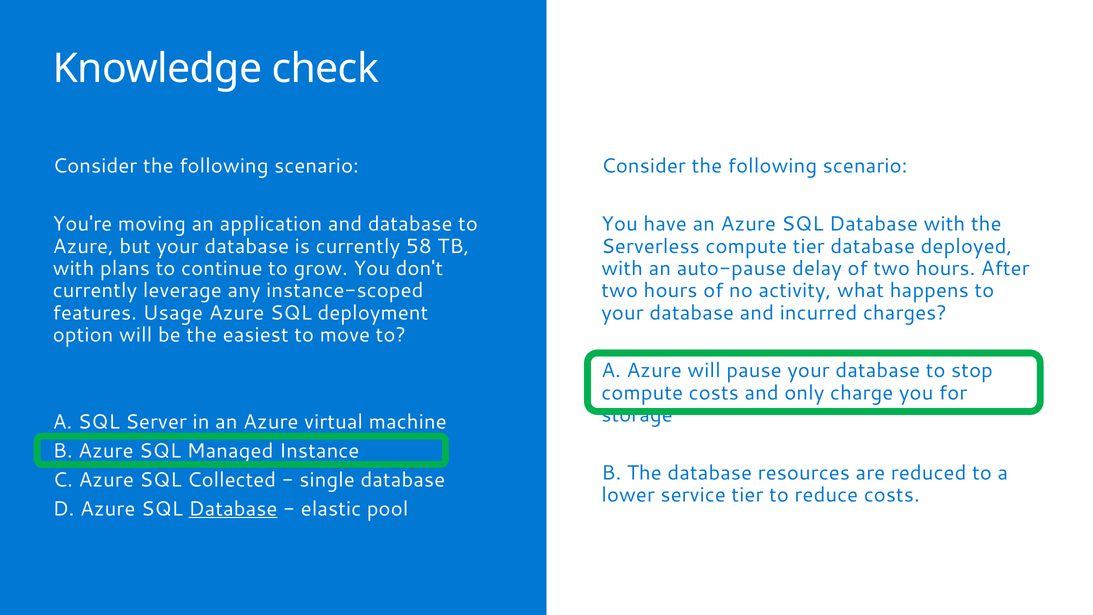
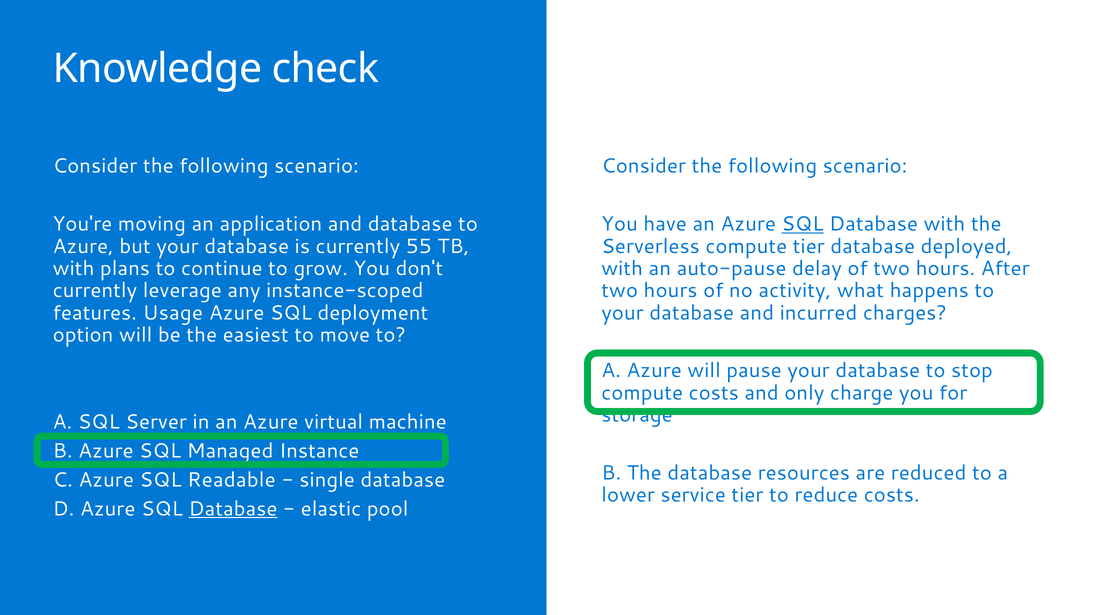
SQL underline: none -> present (803, 224)
58: 58 -> 55 (419, 246)
Collected: Collected -> Readable (231, 480)
